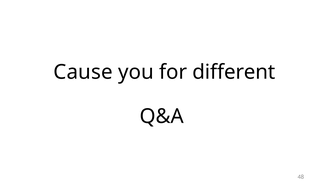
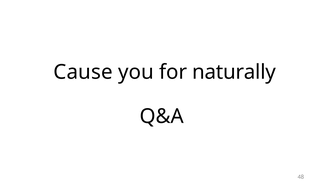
different: different -> naturally (234, 72)
